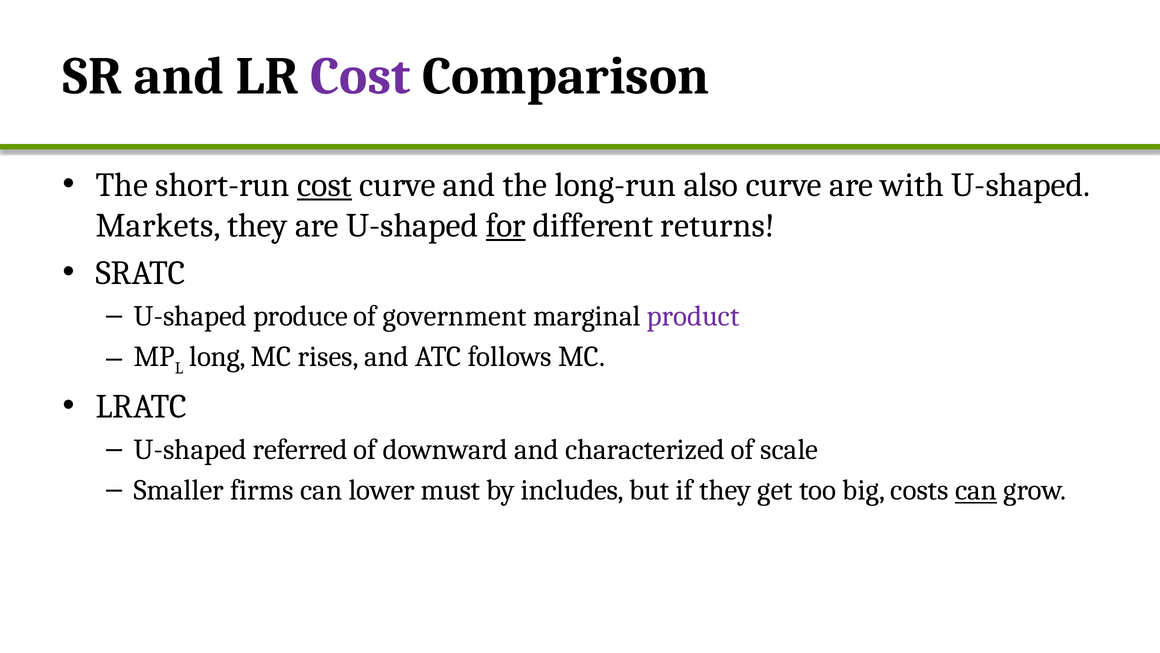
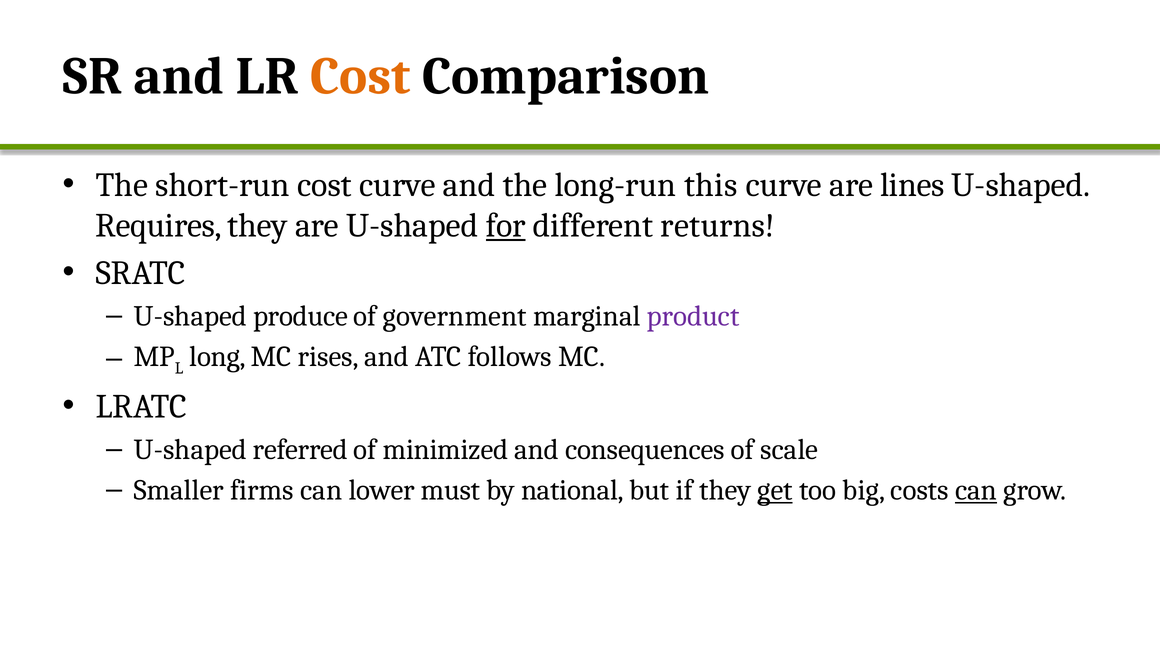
Cost colour: purple -> orange (360, 76)
cost underline: present -> none (325, 185)
also: also -> this (711, 185)
with: with -> lines (912, 185)
Markets: Markets -> Requires (158, 225)
downward: downward -> minimized (445, 449)
characterized: characterized -> consequences (645, 449)
includes: includes -> national (572, 490)
get underline: none -> present (775, 490)
